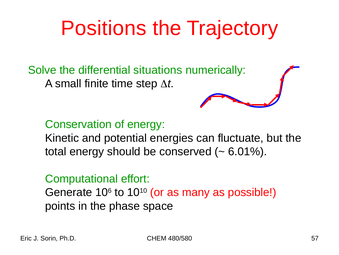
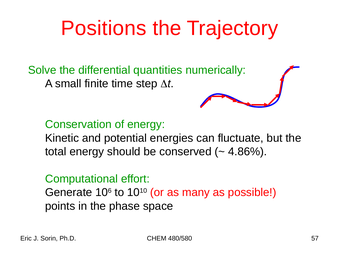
situations: situations -> quantities (158, 70)
6.01%: 6.01% -> 4.86% (248, 151)
